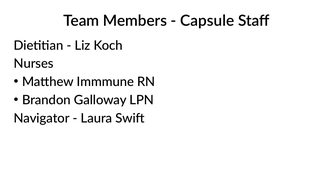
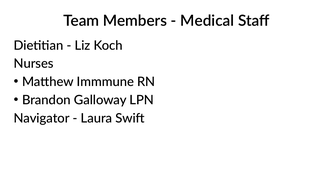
Capsule: Capsule -> Medical (207, 21)
